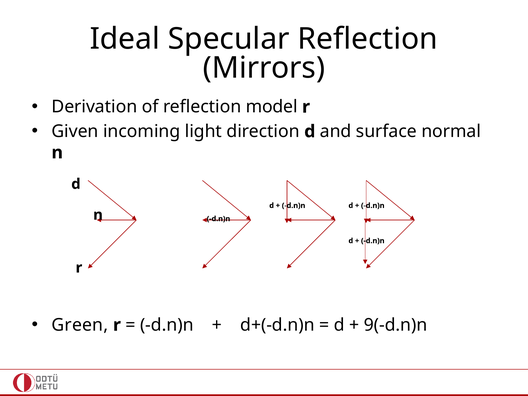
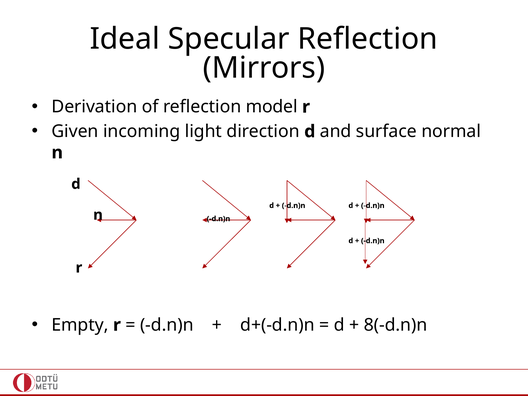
Green: Green -> Empty (80, 325)
9(-d.n)n: 9(-d.n)n -> 8(-d.n)n (396, 325)
